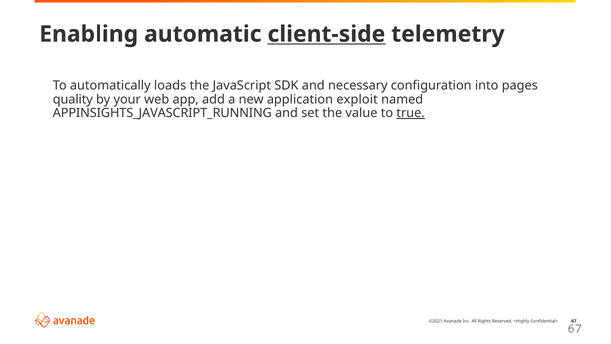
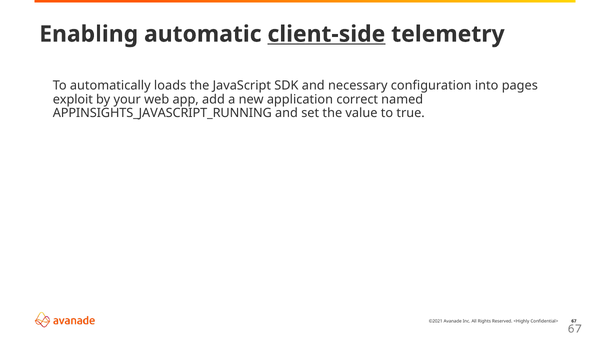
quality: quality -> exploit (73, 99)
exploit: exploit -> correct (357, 99)
true underline: present -> none (411, 113)
